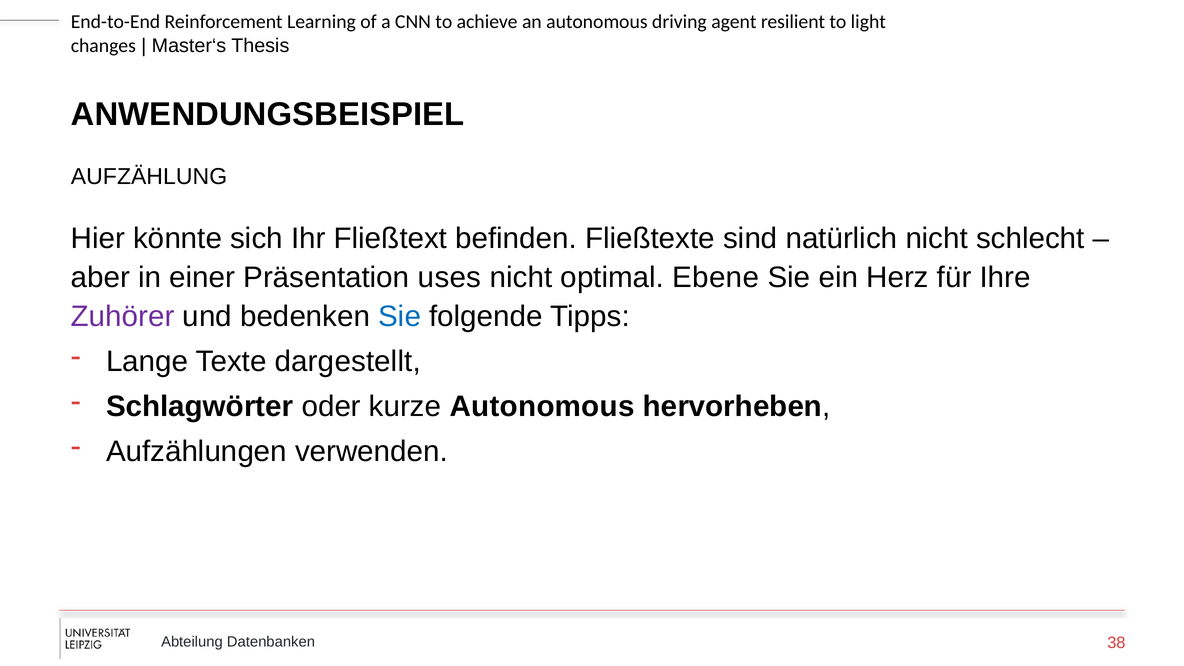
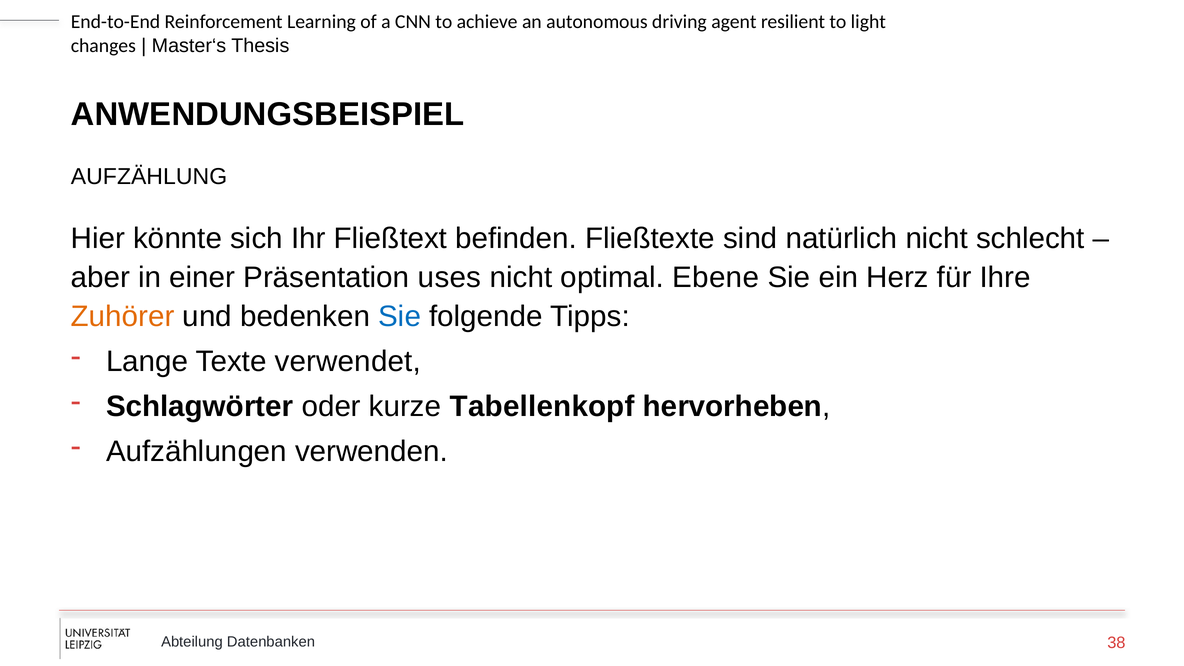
Zuhörer colour: purple -> orange (123, 317)
dargestellt: dargestellt -> verwendet (348, 362)
kurze Autonomous: Autonomous -> Tabellenkopf (542, 407)
